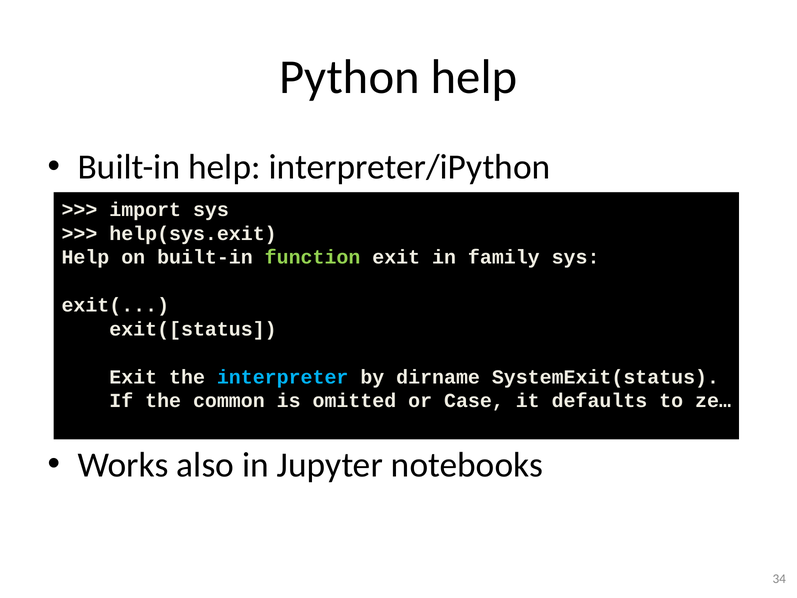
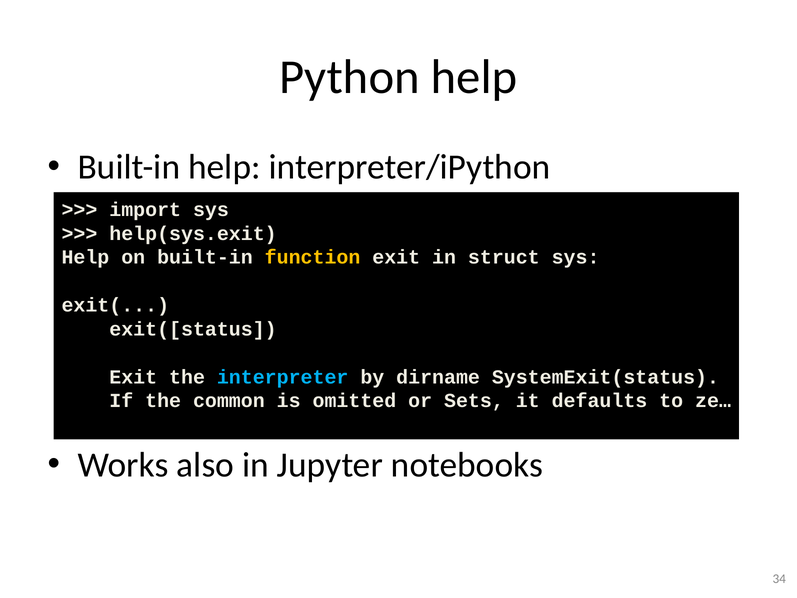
function colour: light green -> yellow (313, 257)
family: family -> struct (504, 257)
Case: Case -> Sets (474, 401)
